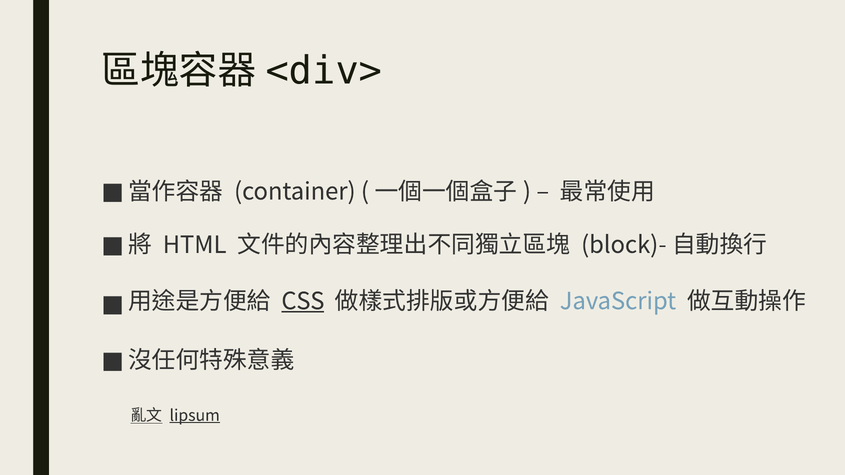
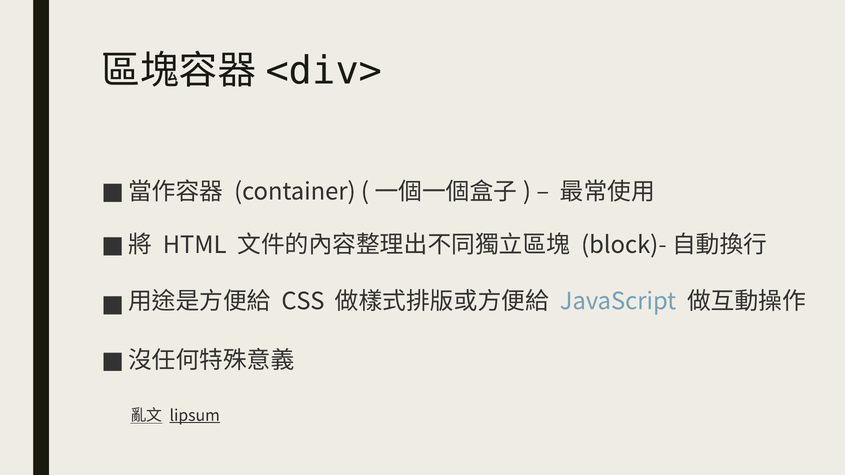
CSS underline: present -> none (303, 302)
